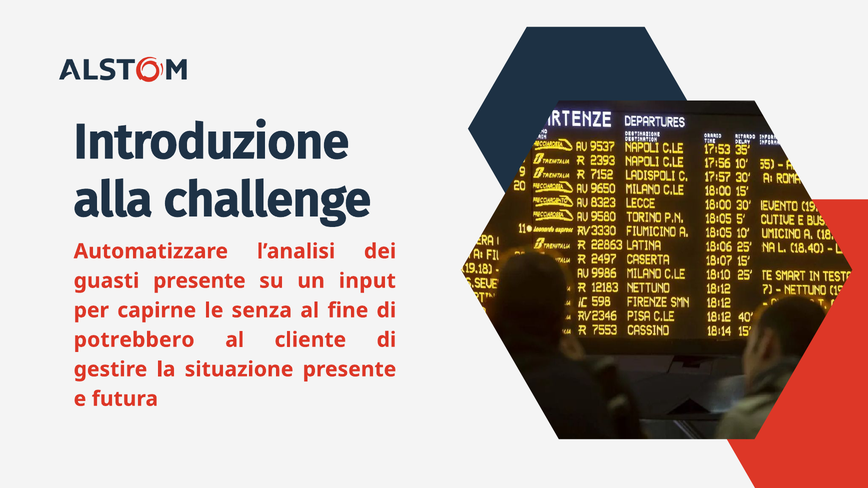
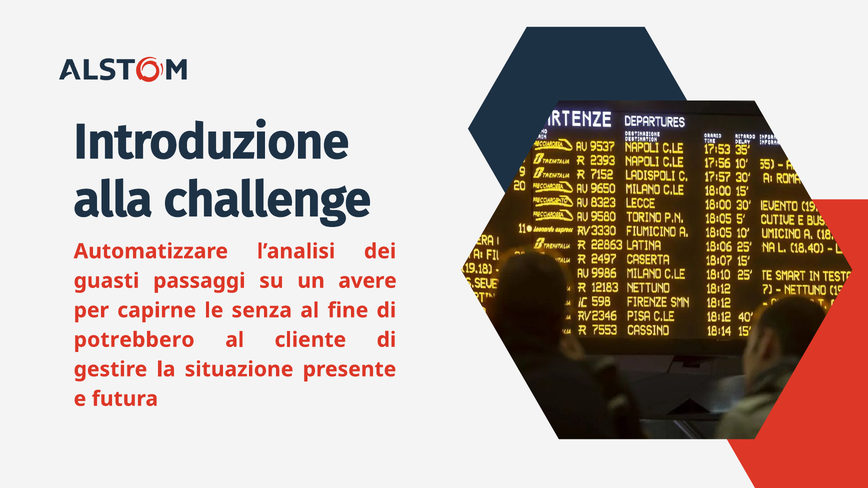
guasti presente: presente -> passaggi (199, 281)
input: input -> avere (368, 281)
